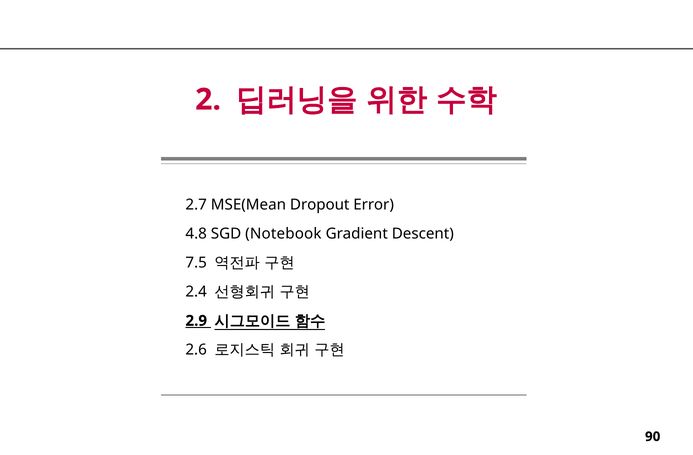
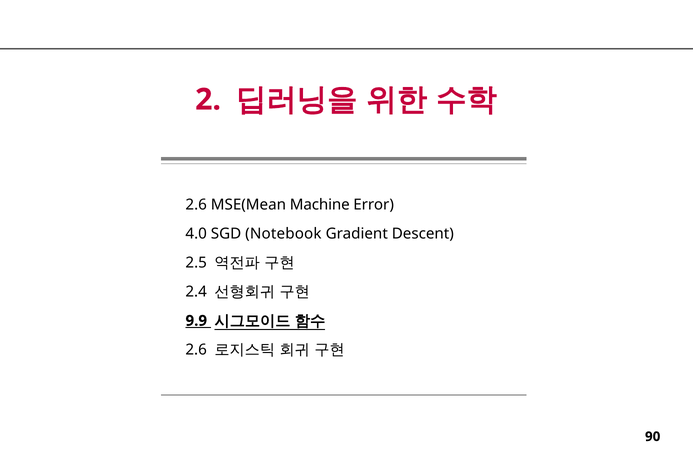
2.7: 2.7 -> 2.6 (196, 205)
Dropout: Dropout -> Machine (320, 205)
4.8: 4.8 -> 4.0 (196, 234)
7.5: 7.5 -> 2.5 (196, 263)
2.9: 2.9 -> 9.9 (196, 321)
